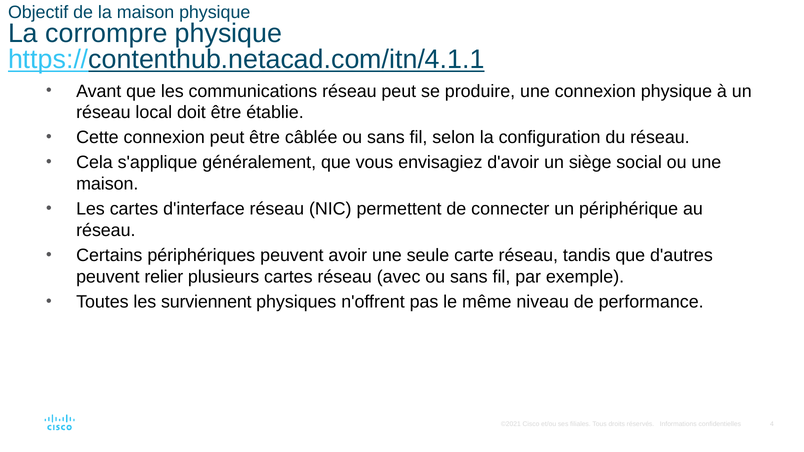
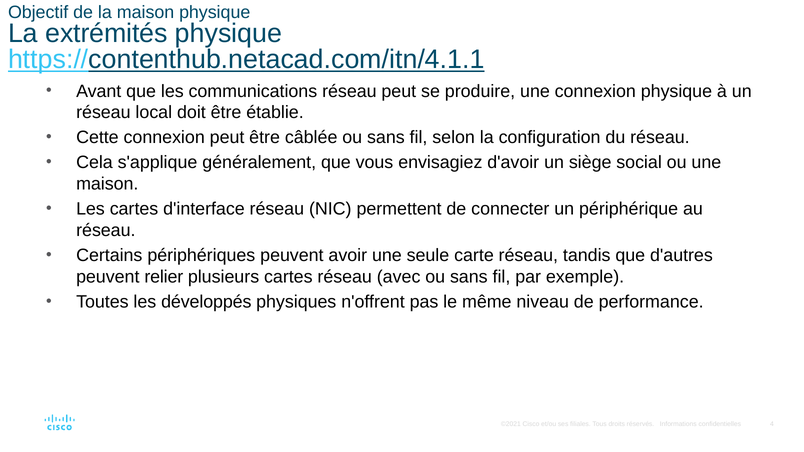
corrompre: corrompre -> extrémités (106, 34)
surviennent: surviennent -> développés (206, 302)
